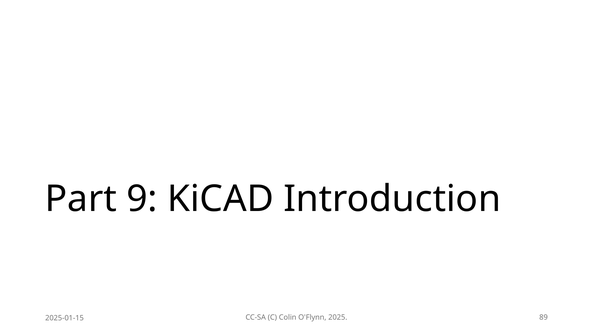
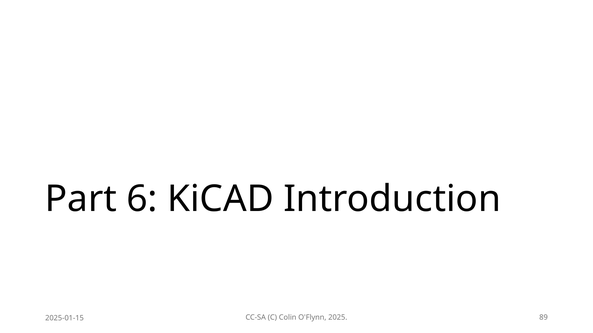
9: 9 -> 6 (142, 199)
